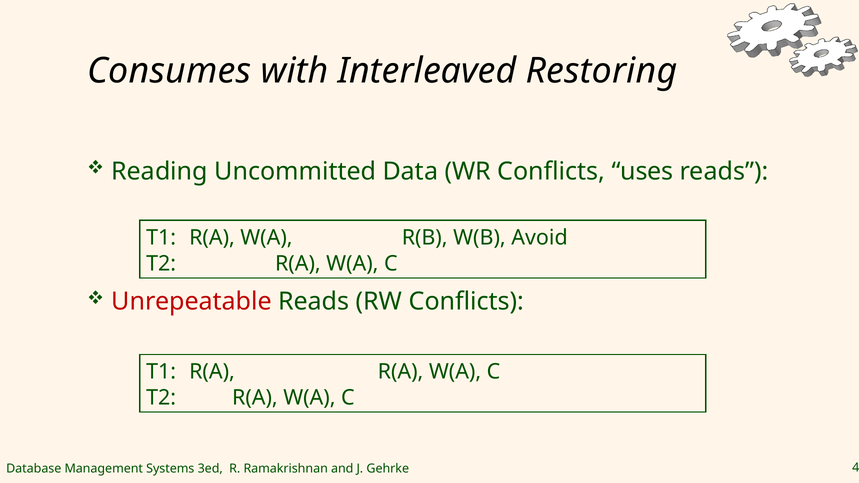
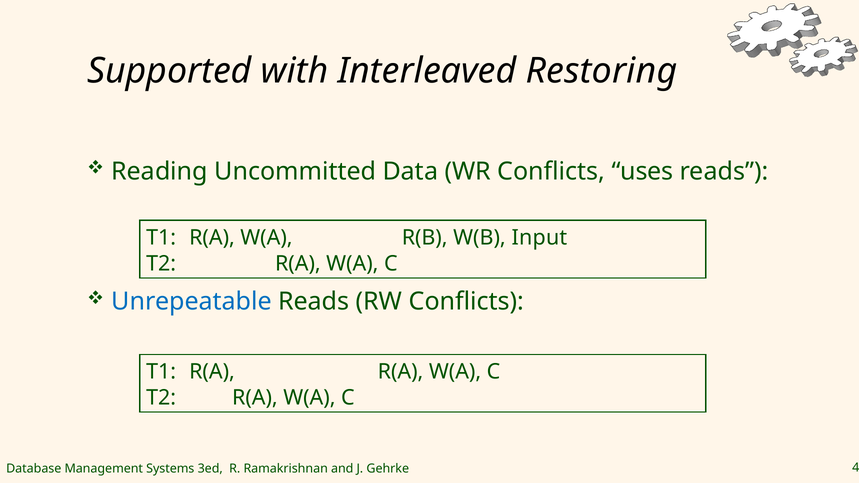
Consumes: Consumes -> Supported (169, 71)
Avoid: Avoid -> Input (539, 238)
Unrepeatable colour: red -> blue (192, 302)
